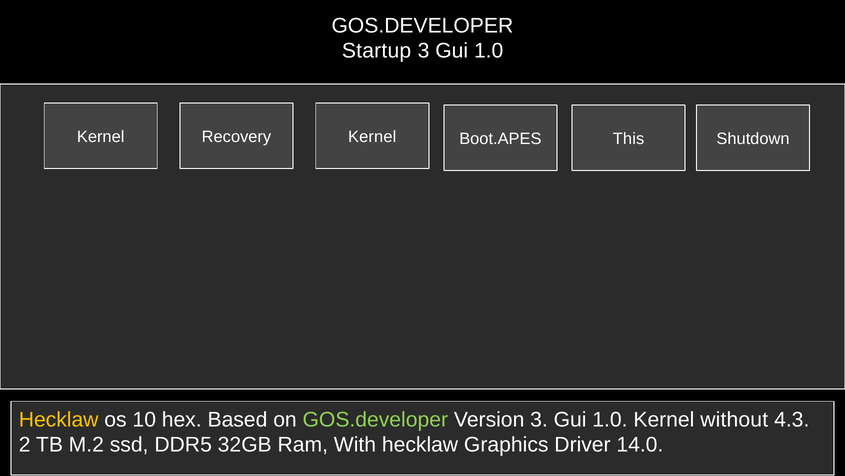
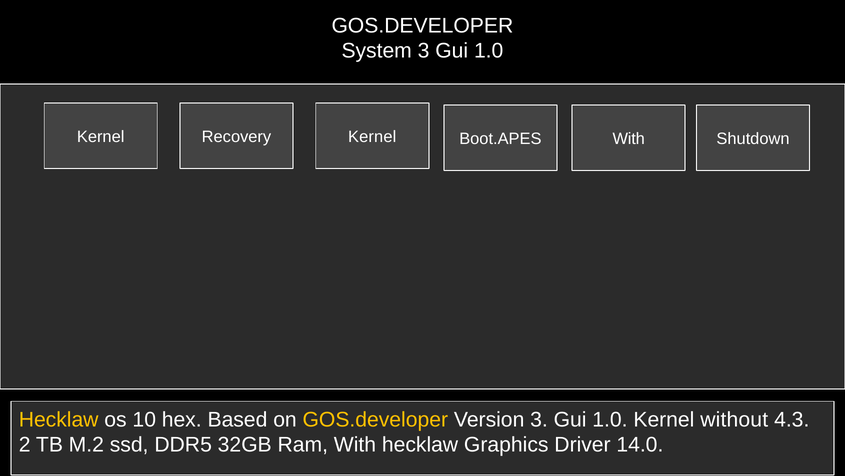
Startup: Startup -> System (377, 51)
Boot.APES This: This -> With (629, 139)
GOS.developer colour: light green -> yellow (375, 419)
